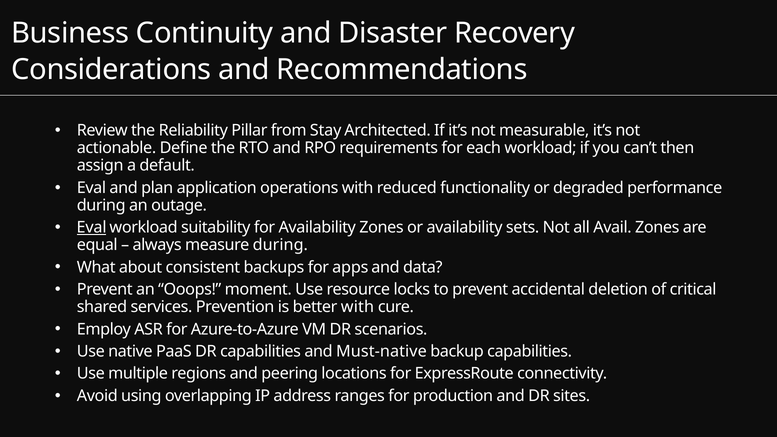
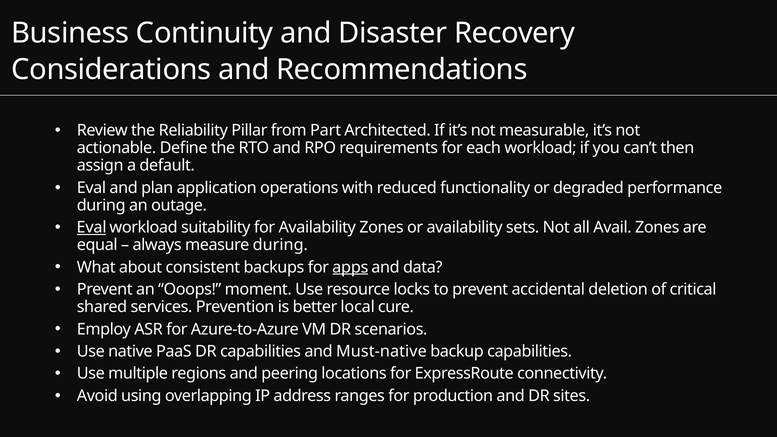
Stay: Stay -> Part (326, 131)
apps underline: none -> present (350, 267)
better with: with -> local (358, 307)
